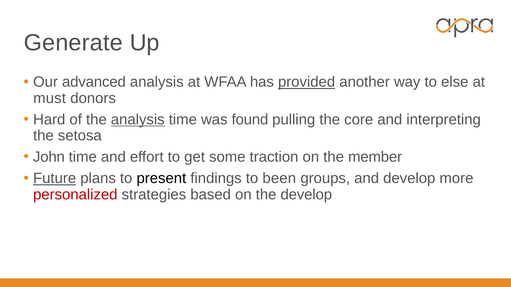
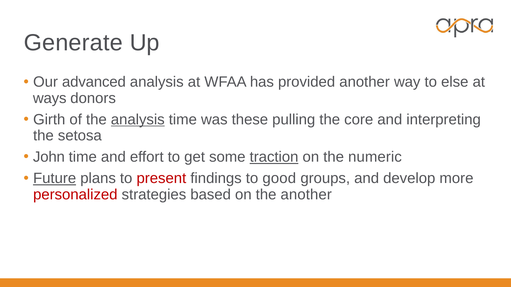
provided underline: present -> none (307, 82)
must: must -> ways (50, 98)
Hard: Hard -> Girth (49, 120)
found: found -> these (250, 120)
traction underline: none -> present (274, 157)
member: member -> numeric (375, 157)
present colour: black -> red (161, 179)
been: been -> good (279, 179)
the develop: develop -> another (306, 195)
